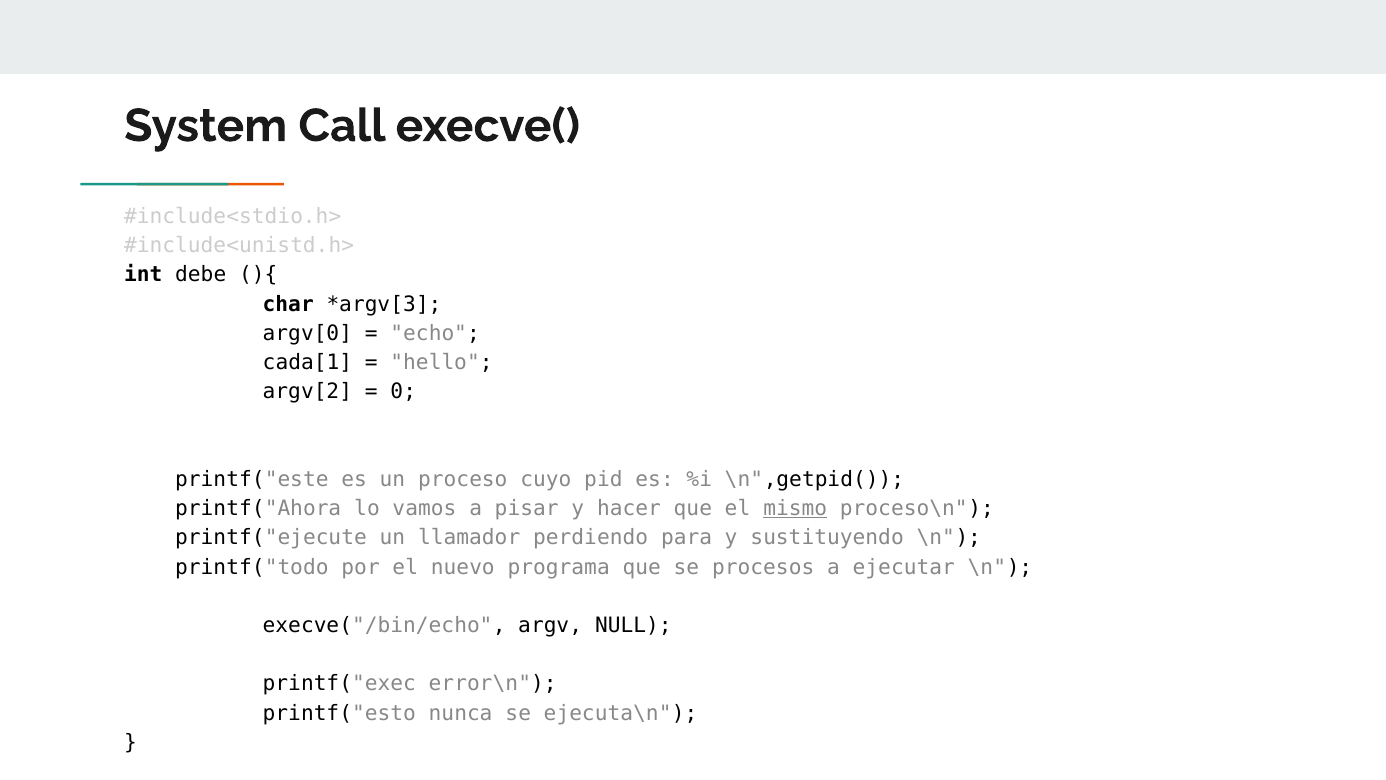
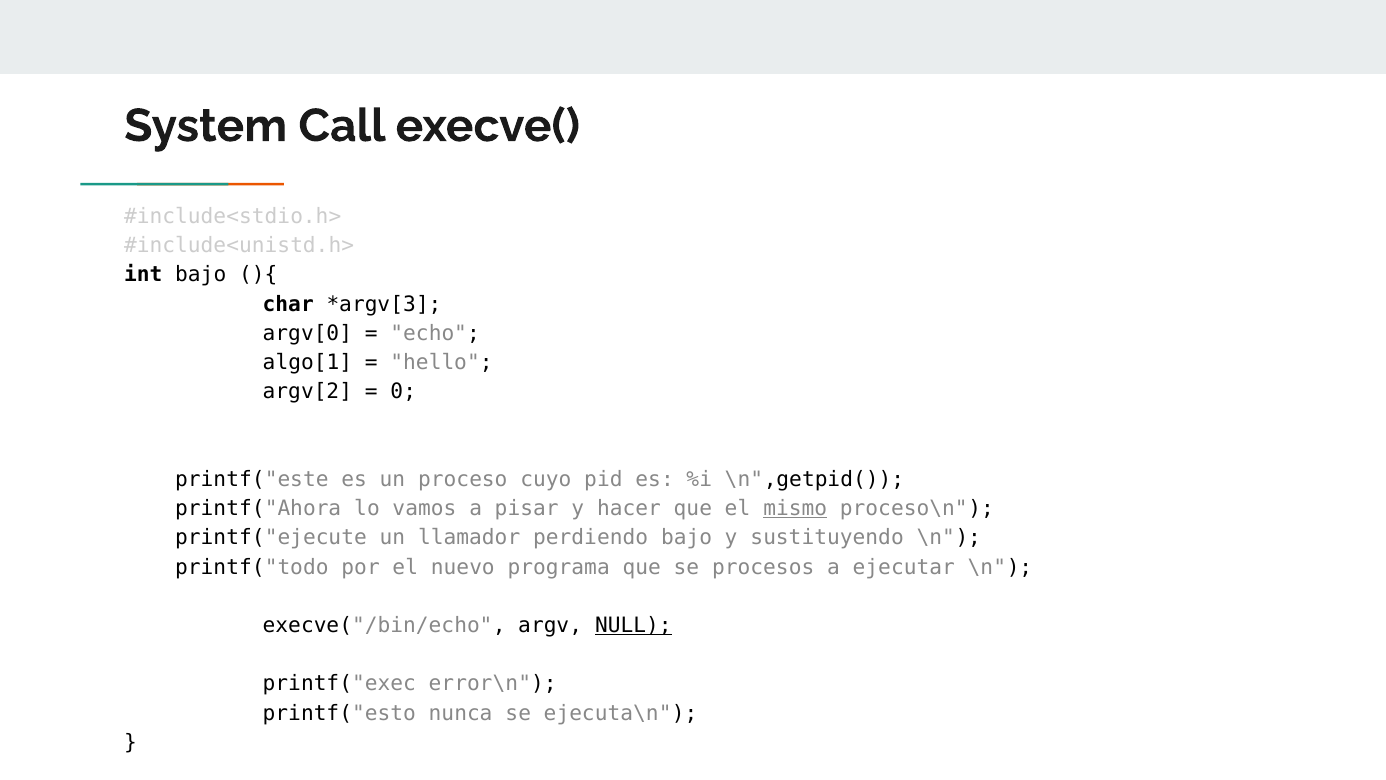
int debe: debe -> bajo (201, 275)
cada[1: cada[1 -> algo[1 (307, 362)
perdiendo para: para -> bajo (687, 538)
NULL underline: none -> present (633, 625)
